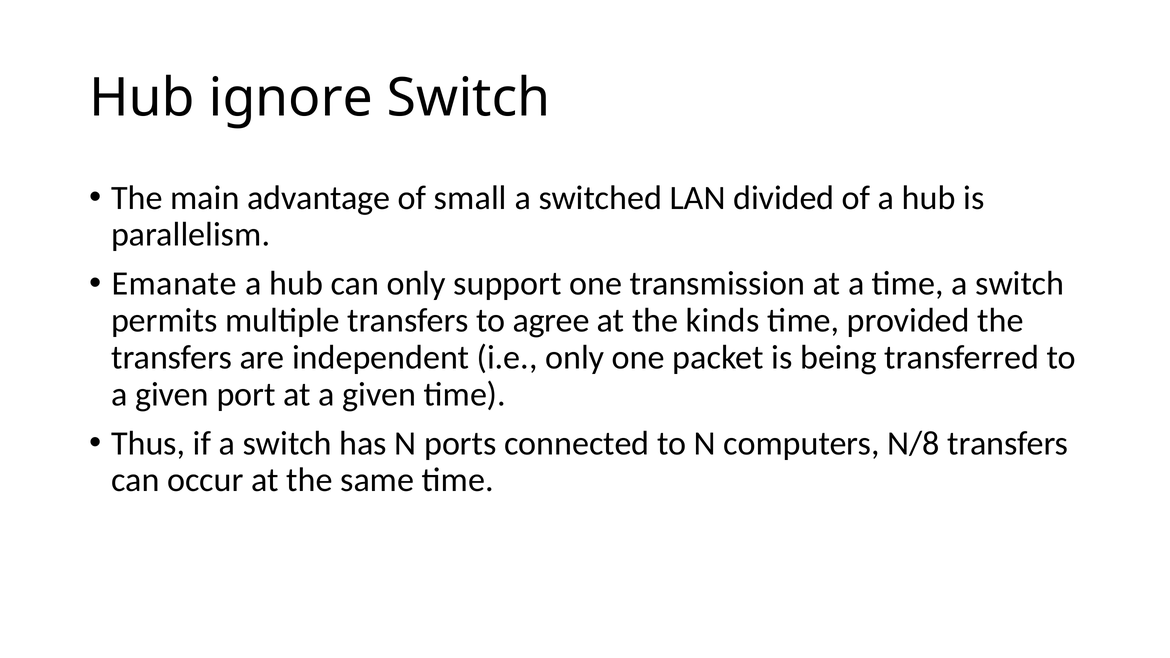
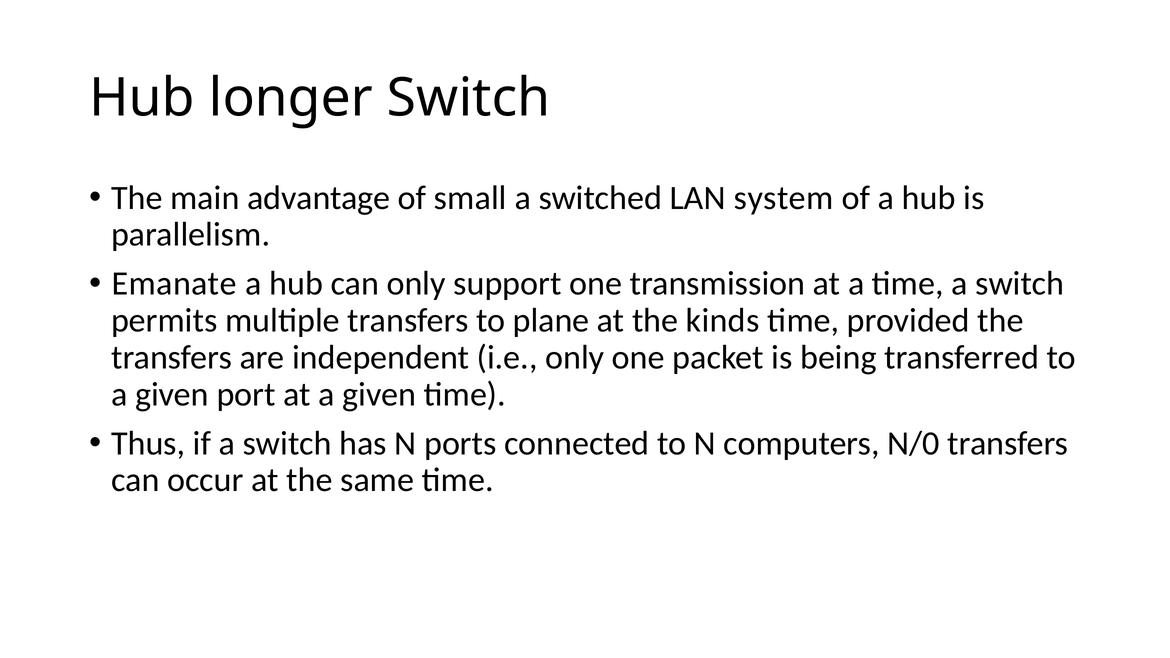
ignore: ignore -> longer (291, 98)
divided: divided -> system (784, 198)
agree: agree -> plane (551, 321)
N/8: N/8 -> N/0 (914, 443)
